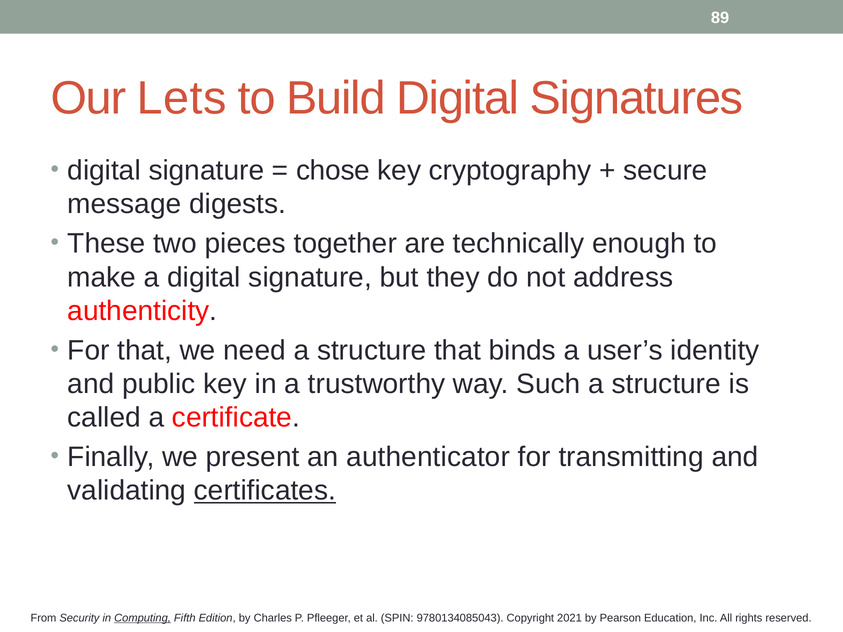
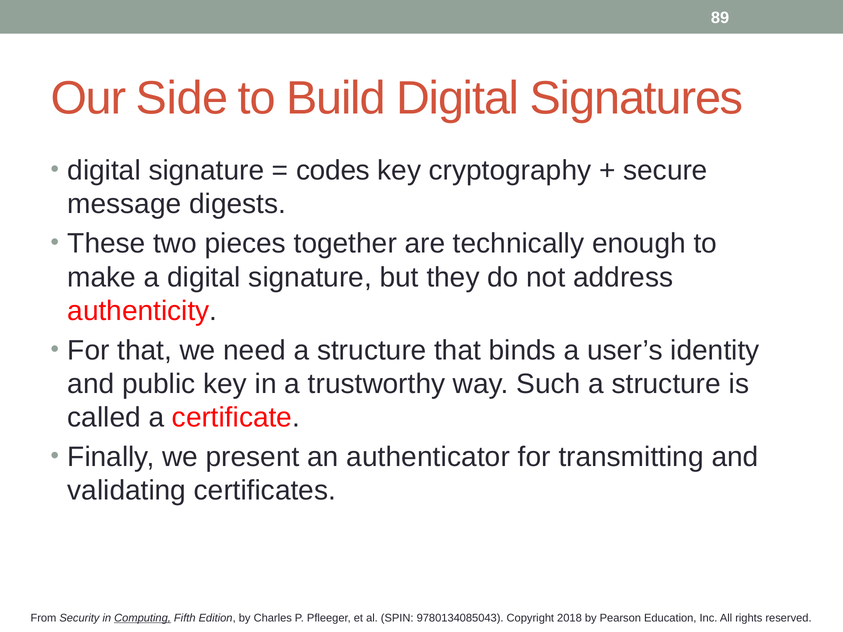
Lets: Lets -> Side (182, 98)
chose: chose -> codes (333, 171)
certificates underline: present -> none (265, 491)
2021: 2021 -> 2018 (569, 618)
